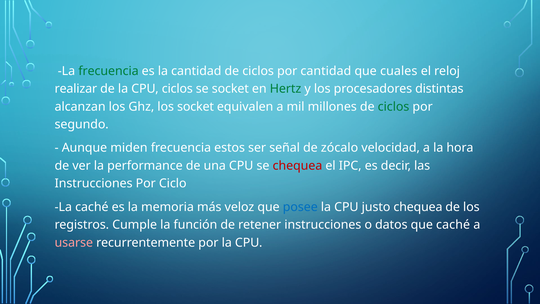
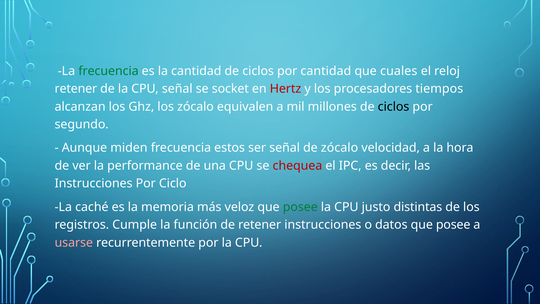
realizar: realizar -> retener (76, 89)
CPU ciclos: ciclos -> señal (177, 89)
Hertz colour: green -> red (286, 89)
distintas: distintas -> tiempos (439, 89)
los socket: socket -> zócalo (196, 106)
ciclos colour: green -> black (394, 106)
posee colour: blue -> green (300, 207)
justo chequea: chequea -> distintas (418, 207)
datos que caché: caché -> posee (453, 225)
